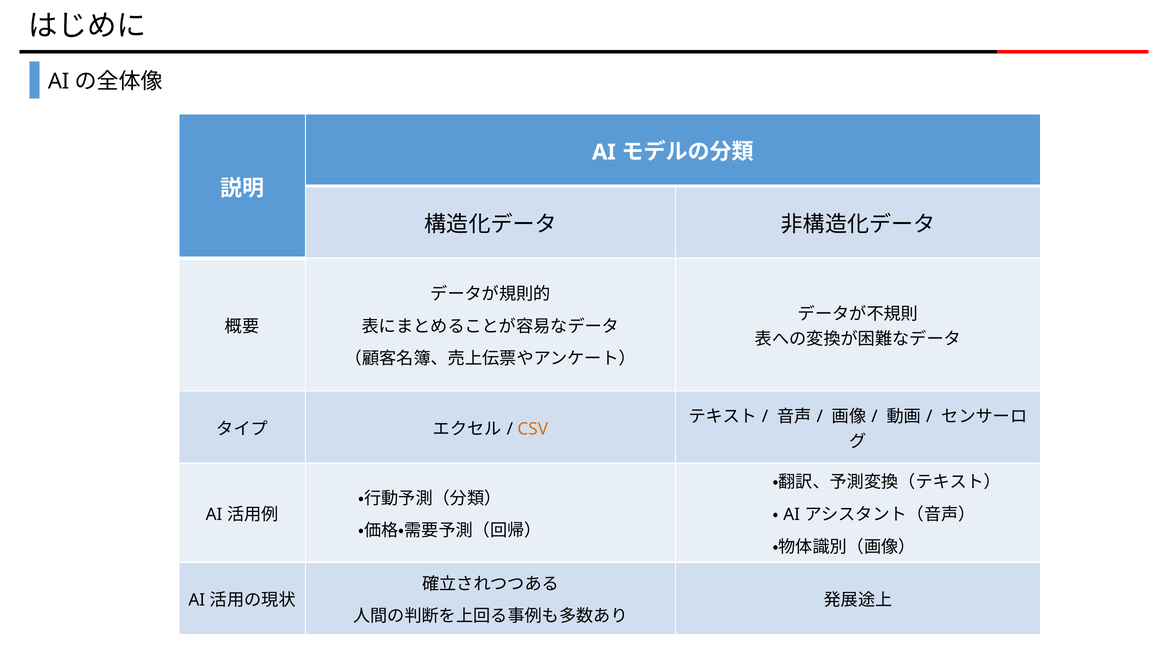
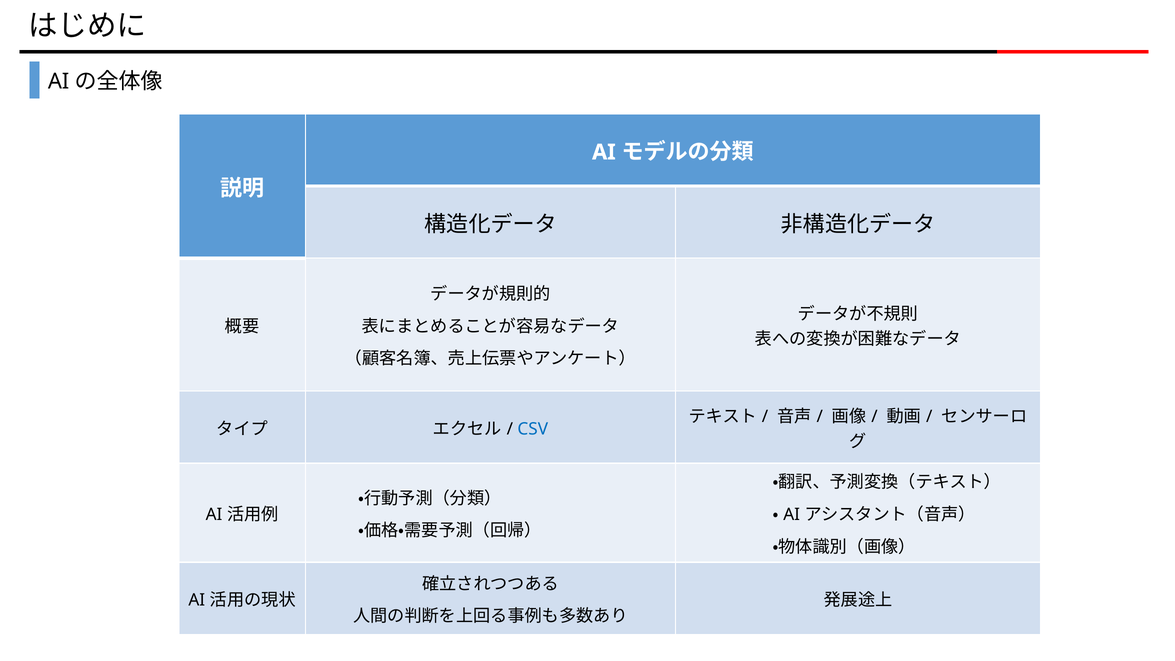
CSV colour: orange -> blue (533, 429)
